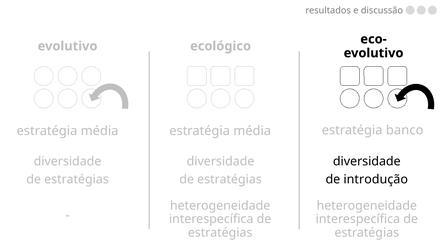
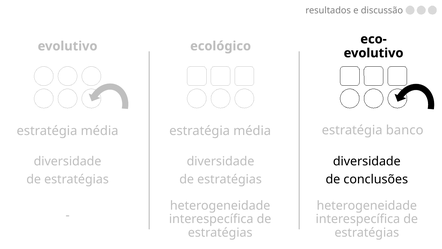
introdução: introdução -> conclusões (376, 179)
